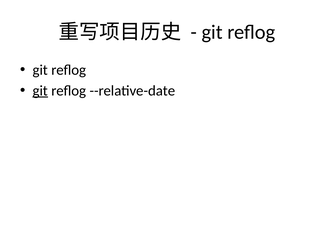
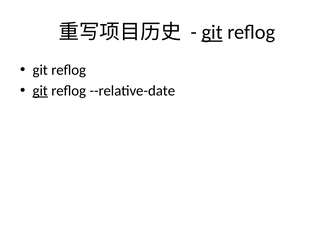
git underline: none -> present (212, 32)
